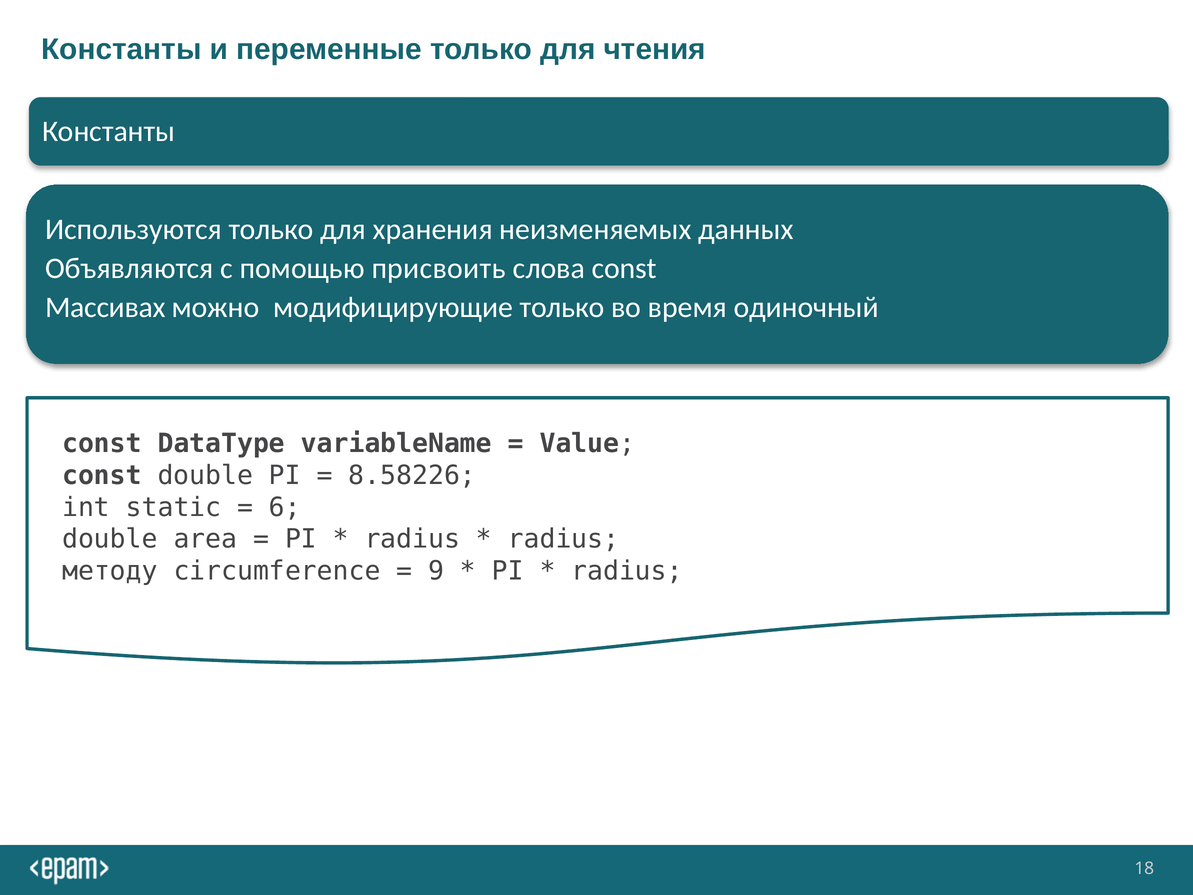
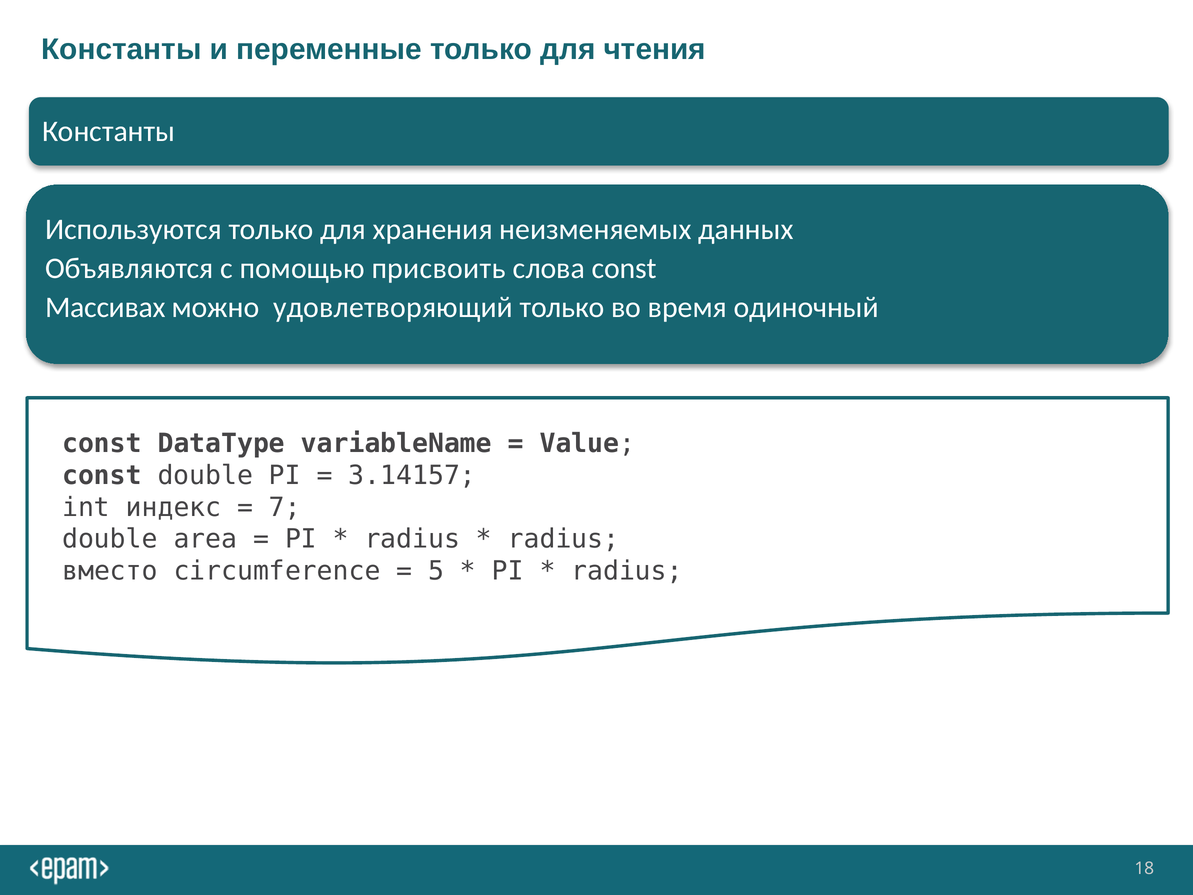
модифицирующие: модифицирующие -> удовлетворяющий (393, 308)
8.58226: 8.58226 -> 3.14157 (412, 475)
static: static -> индекс (174, 507)
6: 6 -> 7 (285, 507)
методу: методу -> вместо (110, 571)
9: 9 -> 5 (436, 571)
